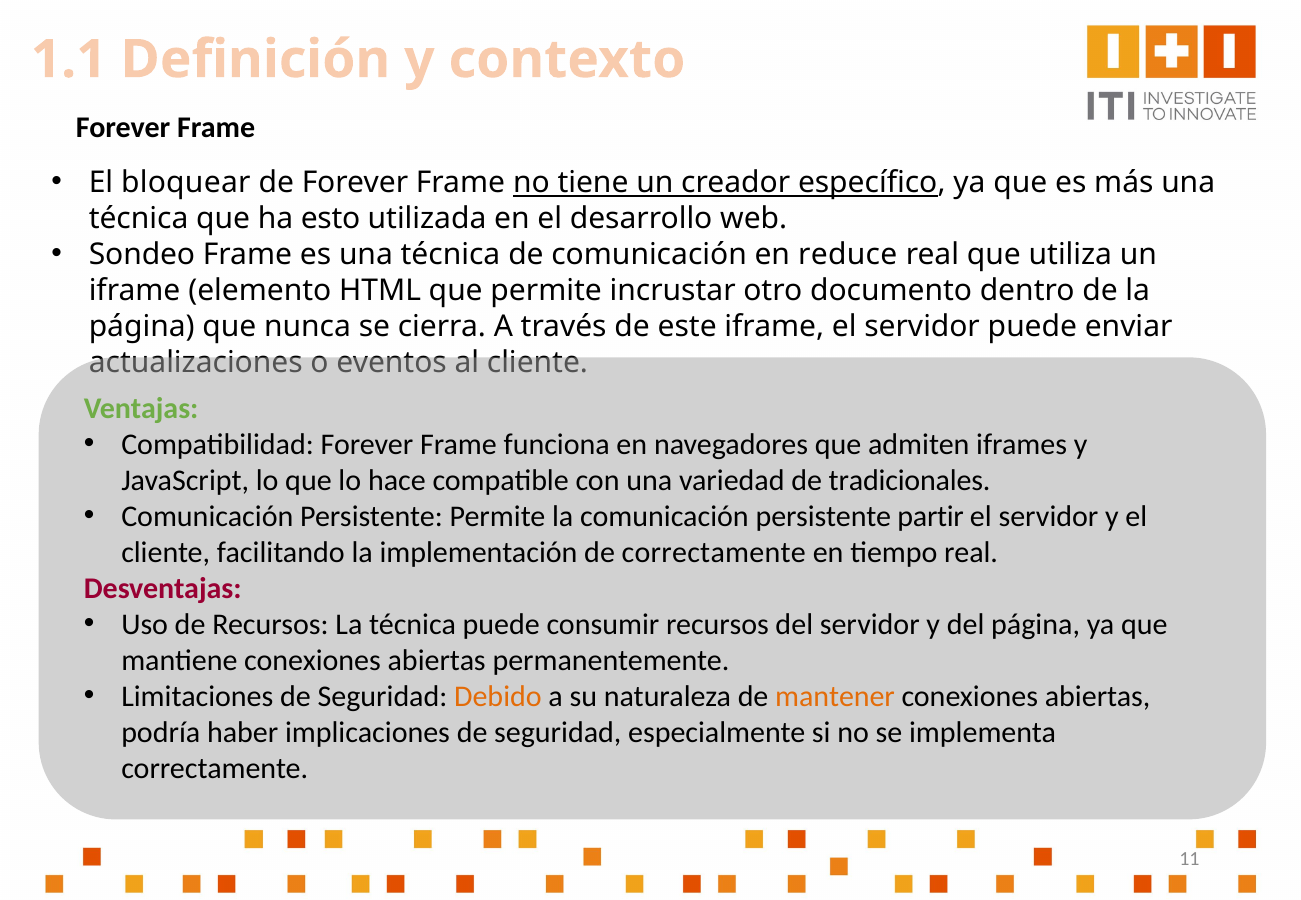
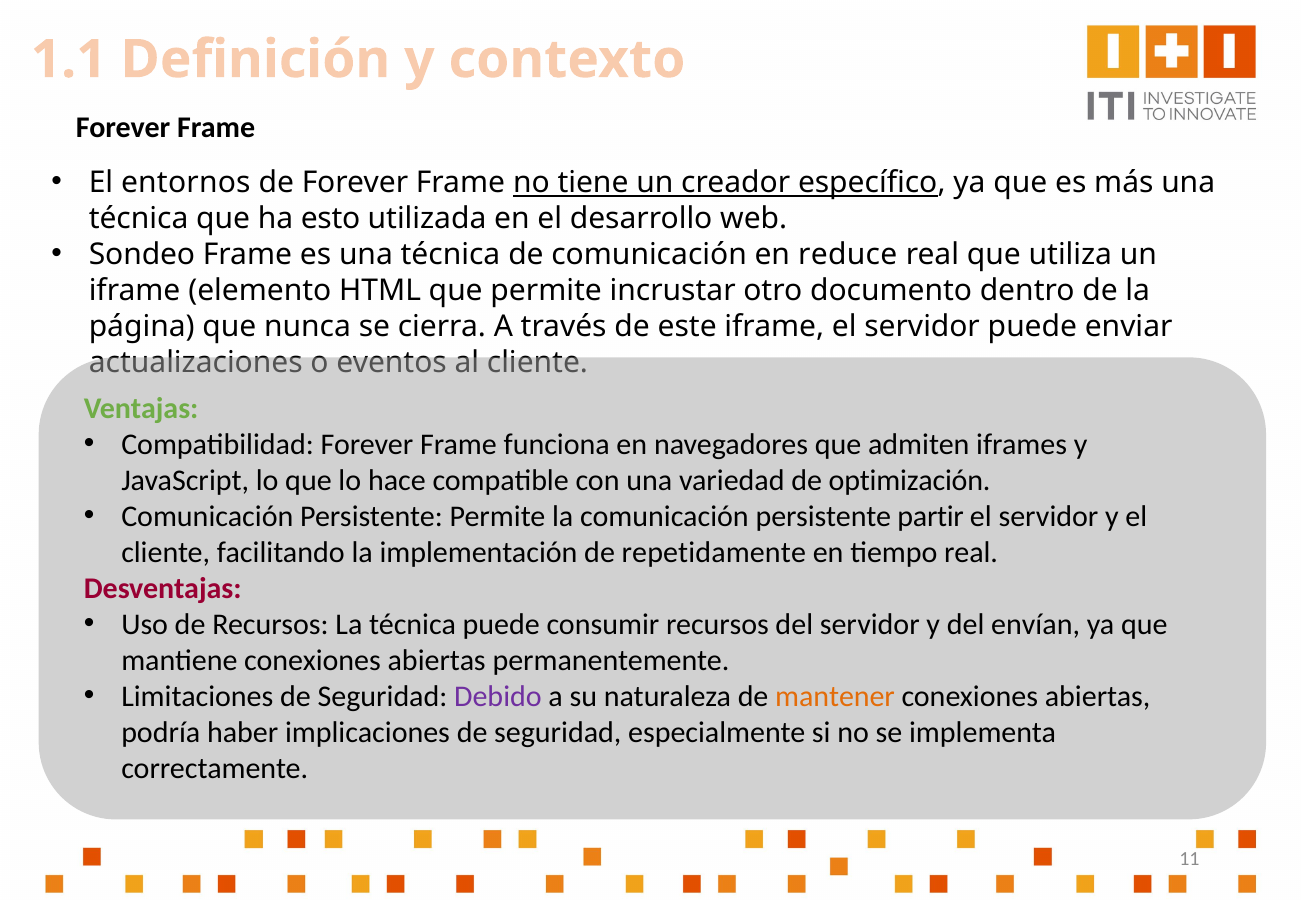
bloquear: bloquear -> entornos (186, 183)
tradicionales: tradicionales -> optimización (910, 481)
de correctamente: correctamente -> repetidamente (714, 553)
del página: página -> envían (1036, 625)
Debido colour: orange -> purple (498, 697)
